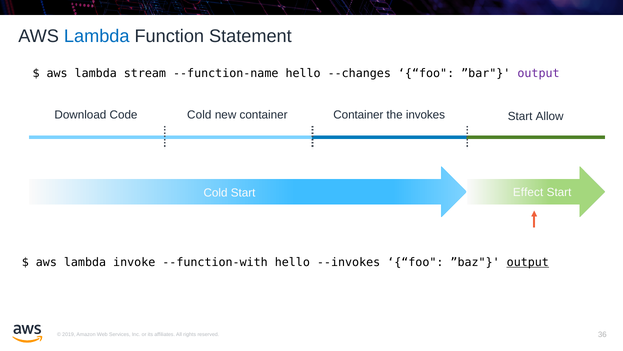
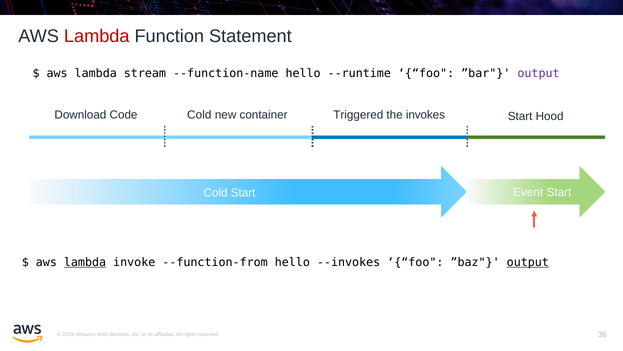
Lambda colour: blue -> red (97, 36)
--changes: --changes -> --runtime (359, 73)
container Container: Container -> Triggered (358, 115)
Allow: Allow -> Hood (550, 116)
Effect: Effect -> Event (528, 192)
lambda underline: none -> present (85, 262)
--function-with: --function-with -> --function-from (215, 262)
